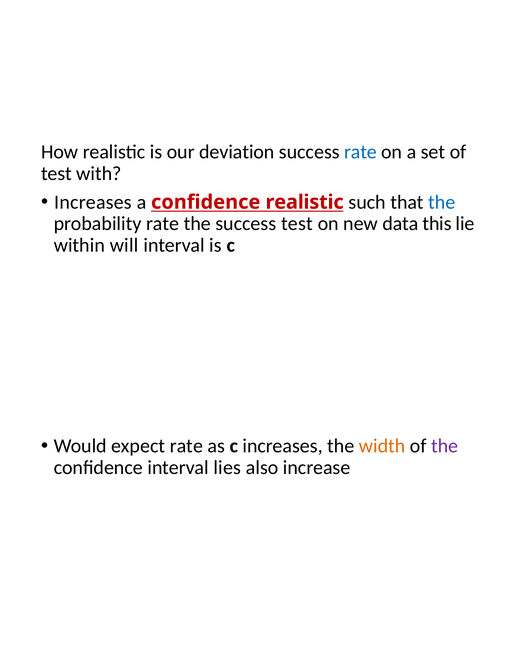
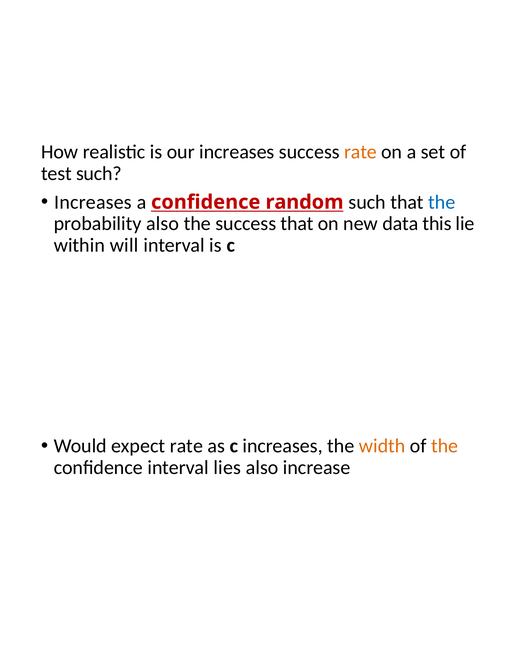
our deviation: deviation -> increases (237, 152)
rate colour: blue -> orange (361, 152)
test with: with -> such (99, 173)
confidence realistic: realistic -> random (305, 202)
probability rate: rate -> also (163, 224)
success test: test -> that (297, 224)
the colour: purple -> orange (445, 446)
